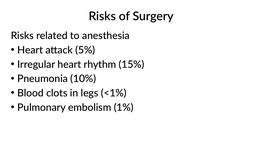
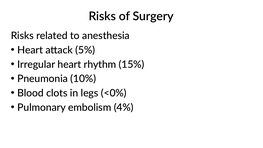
<1%: <1% -> <0% (114, 93)
1%: 1% -> 4% (124, 107)
